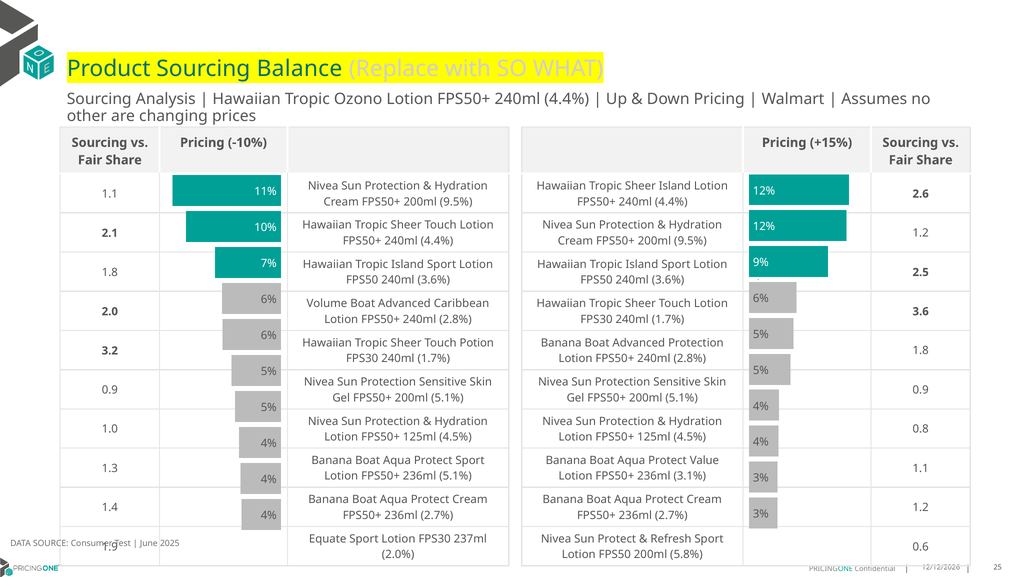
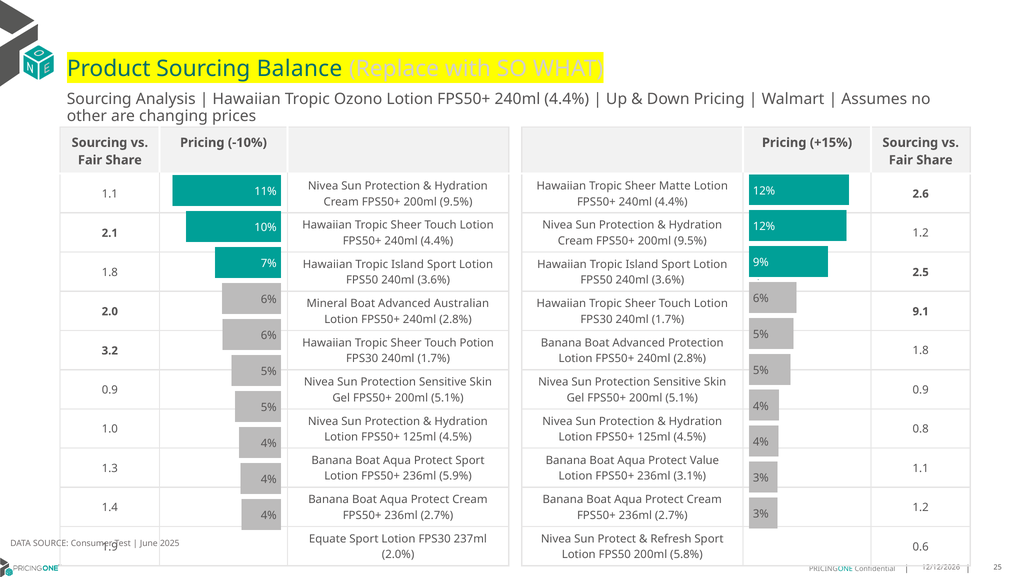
Sheer Island: Island -> Matte (675, 186)
Volume: Volume -> Mineral (327, 304)
Caribbean: Caribbean -> Australian (461, 304)
3.6: 3.6 -> 9.1 (921, 312)
236ml 5.1%: 5.1% -> 5.9% (455, 477)
